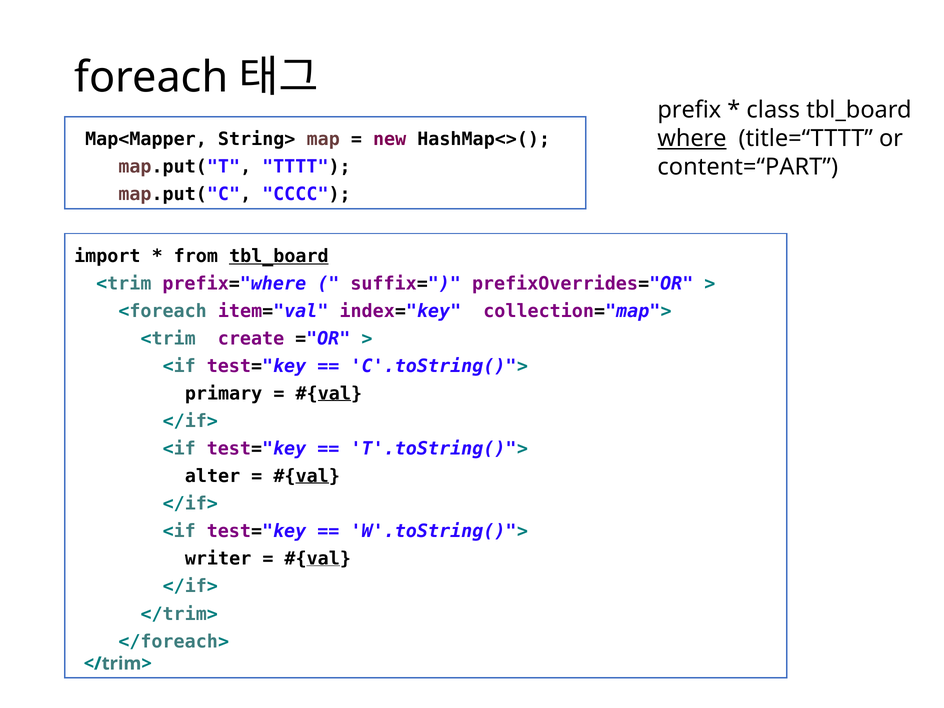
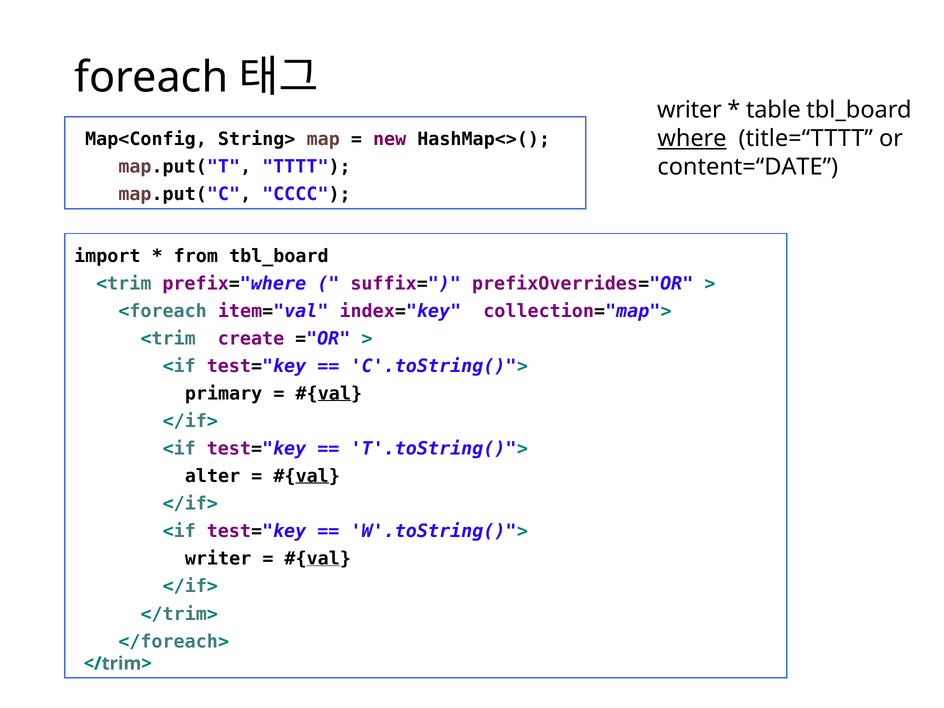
prefix: prefix -> writer (689, 110)
class: class -> table (773, 110)
Map<Mapper: Map<Mapper -> Map<Config (146, 139)
content=“PART: content=“PART -> content=“DATE (748, 167)
tbl_board underline: present -> none (279, 256)
